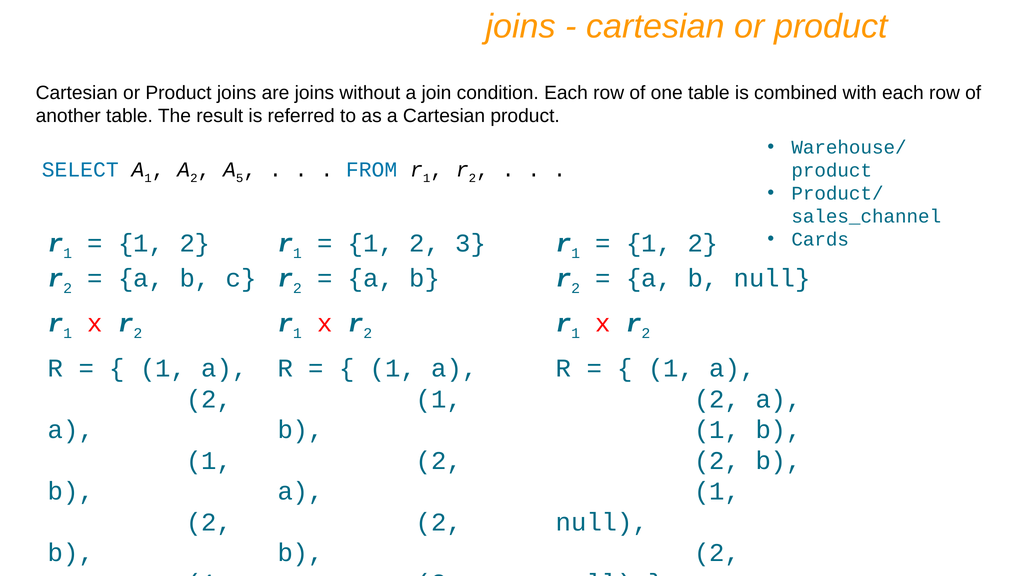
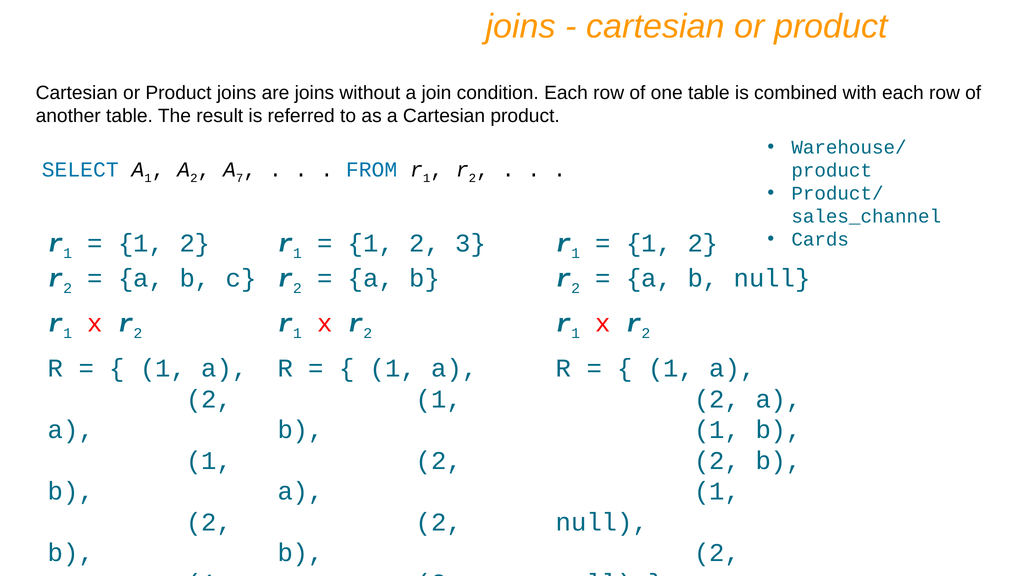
5: 5 -> 7 (240, 178)
